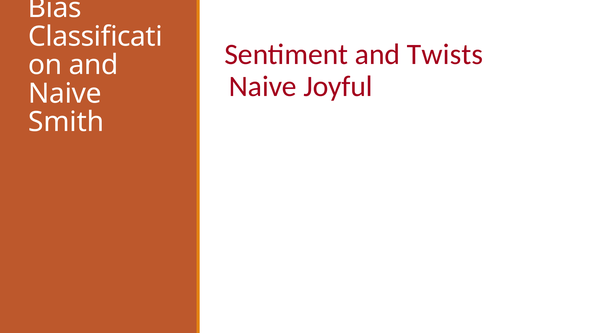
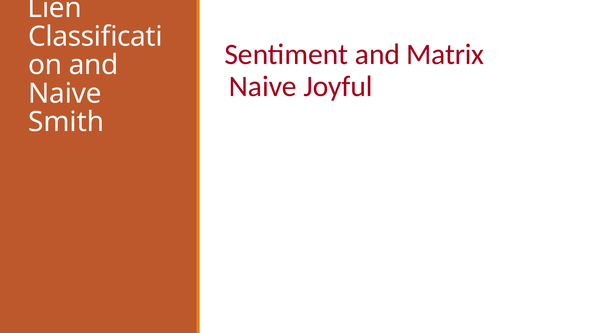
Bias: Bias -> Liên (55, 8)
Twists: Twists -> Matrix (445, 54)
